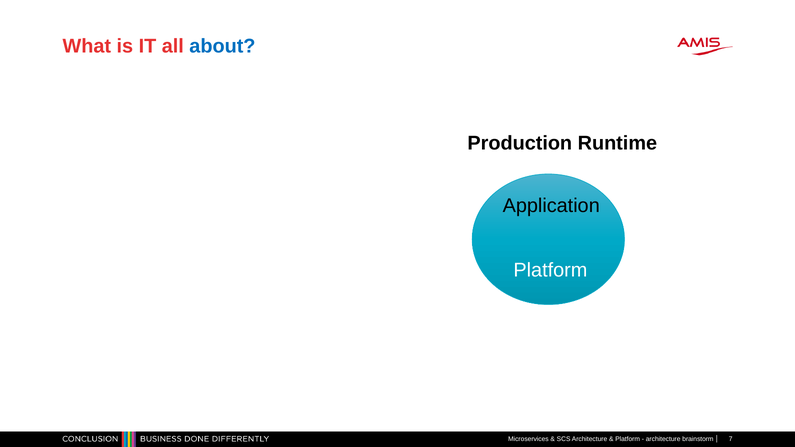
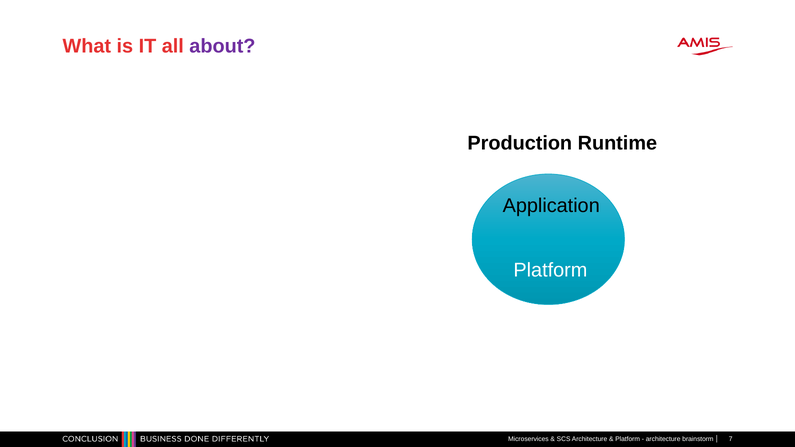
about colour: blue -> purple (222, 46)
